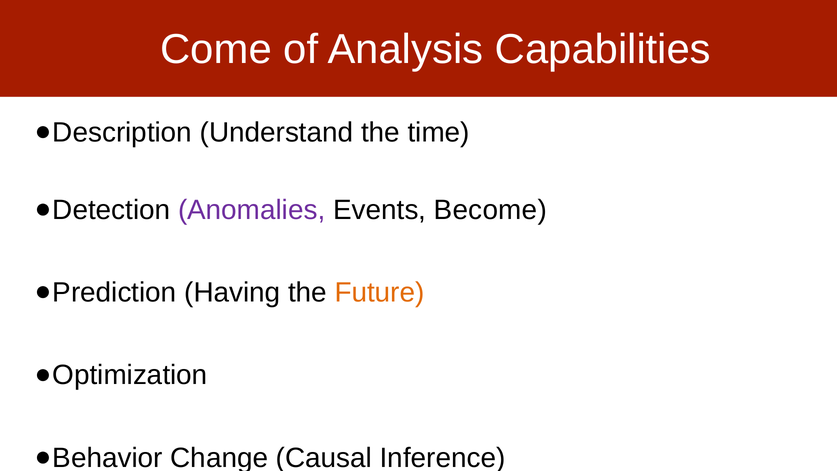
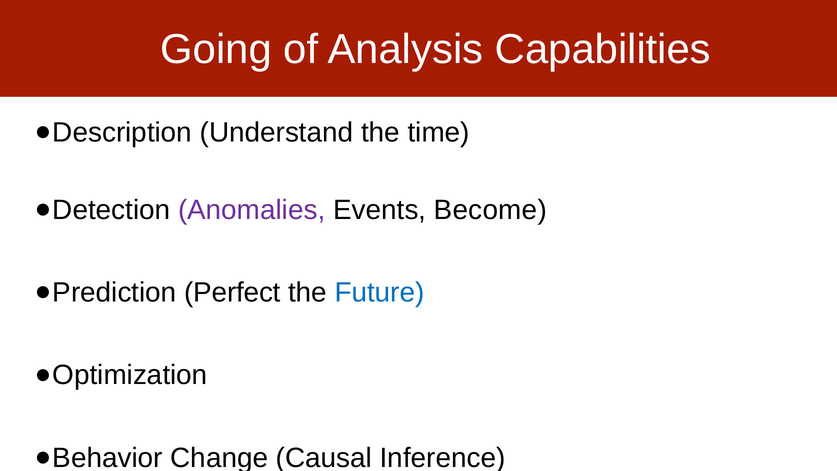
Come: Come -> Going (216, 49)
Having: Having -> Perfect (232, 293)
Future colour: orange -> blue (380, 293)
